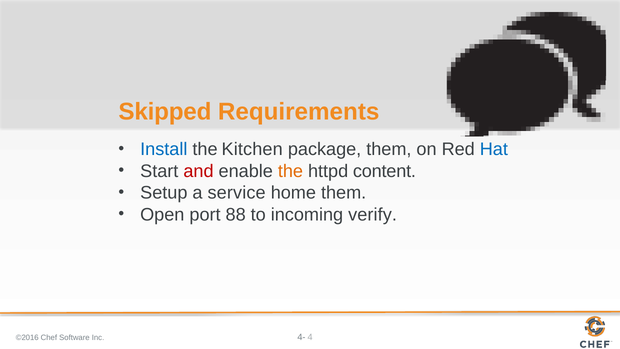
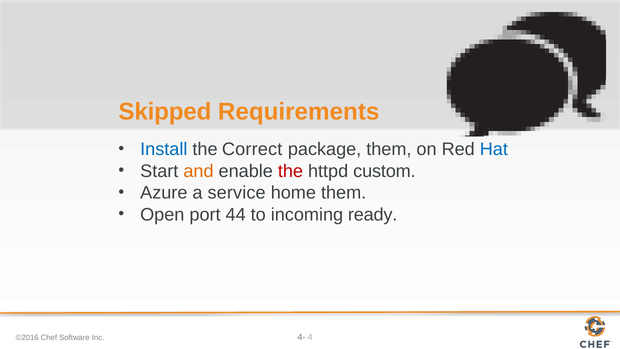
Kitchen: Kitchen -> Correct (252, 149)
and colour: red -> orange (198, 171)
the colour: orange -> red (290, 171)
content: content -> custom (384, 171)
Setup: Setup -> Azure (164, 193)
88: 88 -> 44 (236, 214)
verify: verify -> ready (373, 214)
